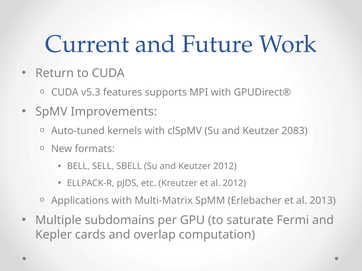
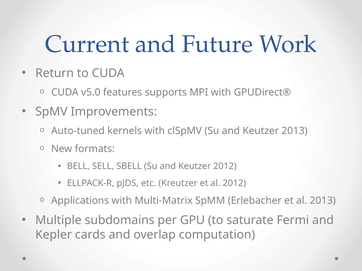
v5.3: v5.3 -> v5.0 (91, 92)
Keutzer 2083: 2083 -> 2013 (295, 131)
